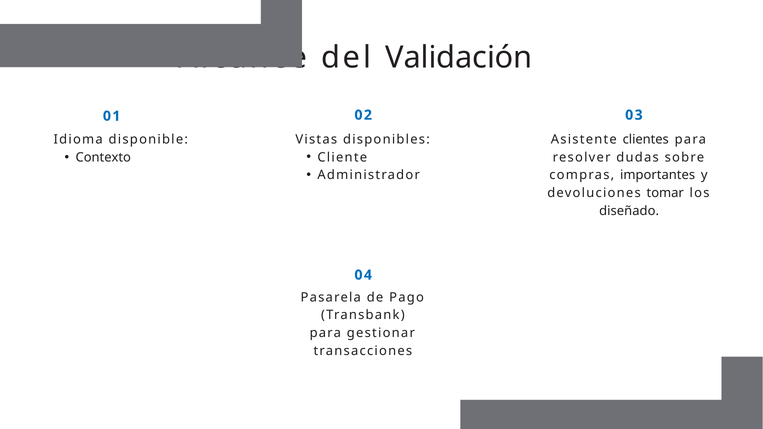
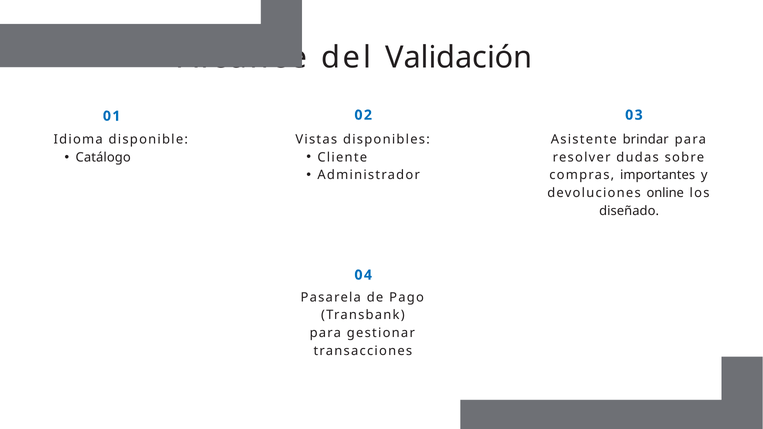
clientes: clientes -> brindar (646, 140)
Contexto: Contexto -> Catálogo (103, 158)
tomar: tomar -> online (665, 193)
